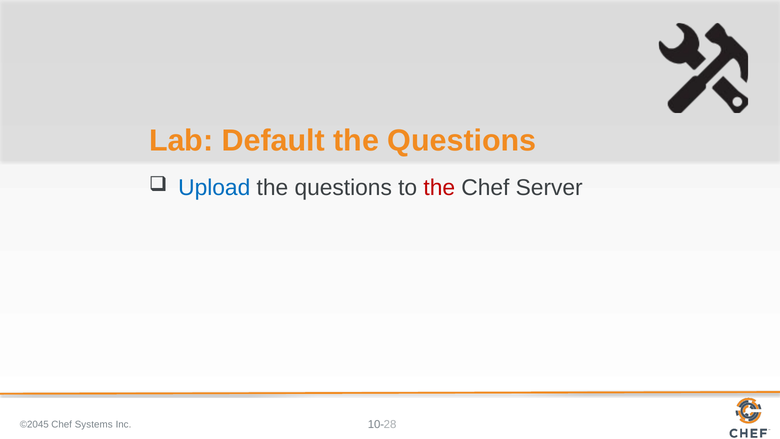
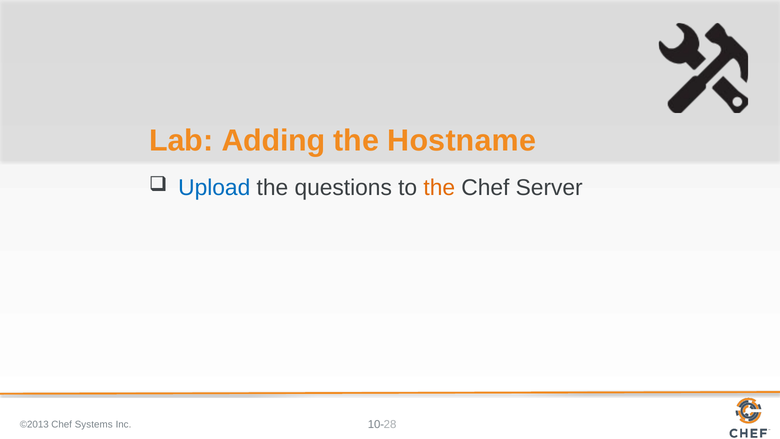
Default: Default -> Adding (273, 140)
Questions: Questions -> Hostname (462, 140)
the colour: red -> orange (439, 188)
©2045: ©2045 -> ©2013 (34, 425)
